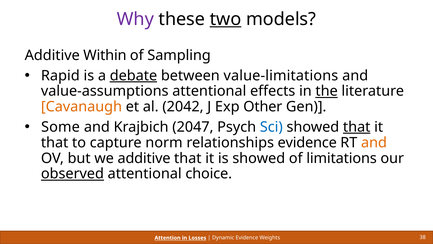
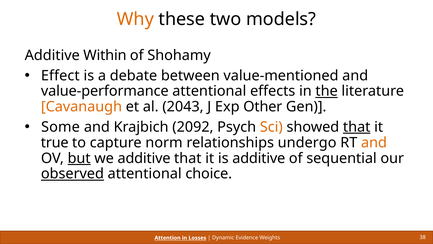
Why colour: purple -> orange (135, 19)
two underline: present -> none (226, 19)
Sampling: Sampling -> Shohamy (179, 55)
Rapid: Rapid -> Effect (60, 75)
debate underline: present -> none (133, 75)
value-limitations: value-limitations -> value-mentioned (281, 75)
value-assumptions: value-assumptions -> value-performance (105, 91)
2042: 2042 -> 2043 (183, 107)
2047: 2047 -> 2092 (193, 127)
Sci colour: blue -> orange (271, 127)
that: that -> true (55, 142)
relationships evidence: evidence -> undergo (307, 142)
but underline: none -> present (79, 158)
is showed: showed -> additive (259, 158)
limitations: limitations -> sequential (342, 158)
